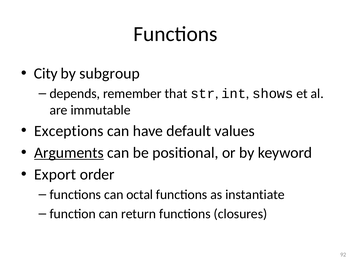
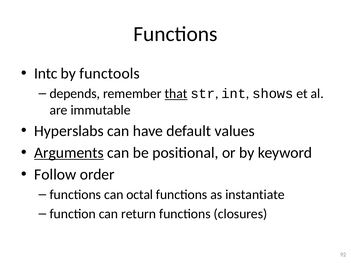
City: City -> Intc (46, 74)
subgroup: subgroup -> functools (110, 74)
that underline: none -> present (176, 94)
Exceptions: Exceptions -> Hyperslabs (69, 131)
Export: Export -> Follow (55, 175)
